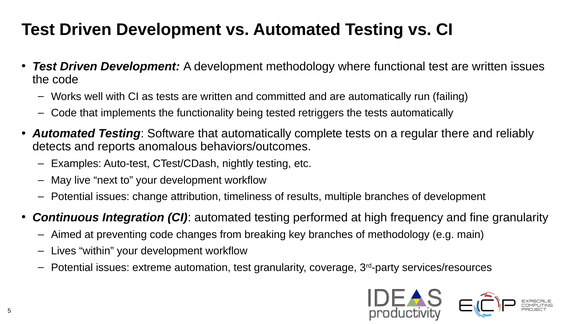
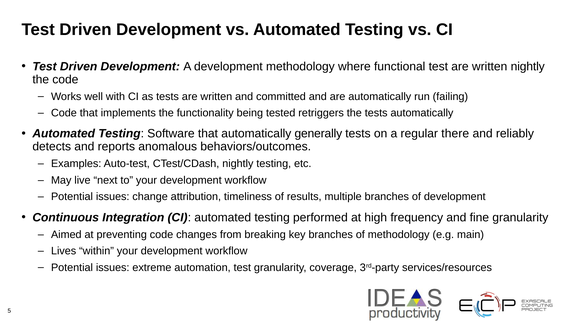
written issues: issues -> nightly (528, 66)
complete: complete -> generally (318, 133)
